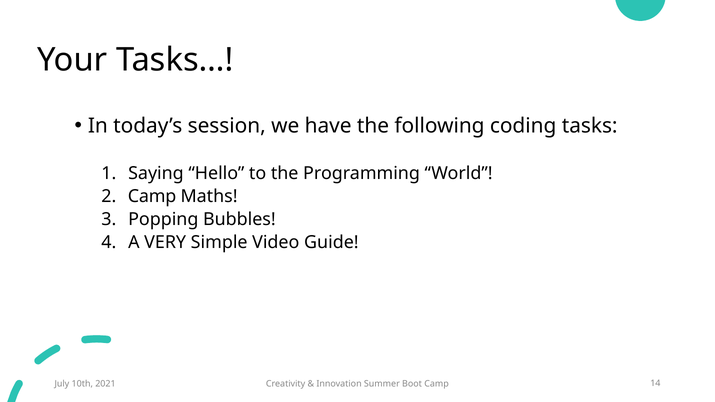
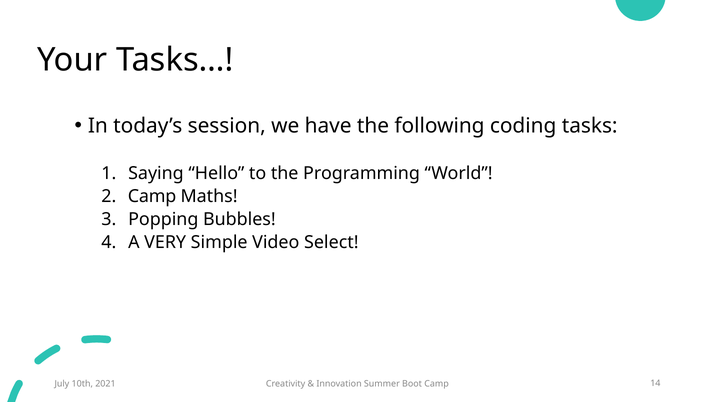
Guide: Guide -> Select (331, 243)
